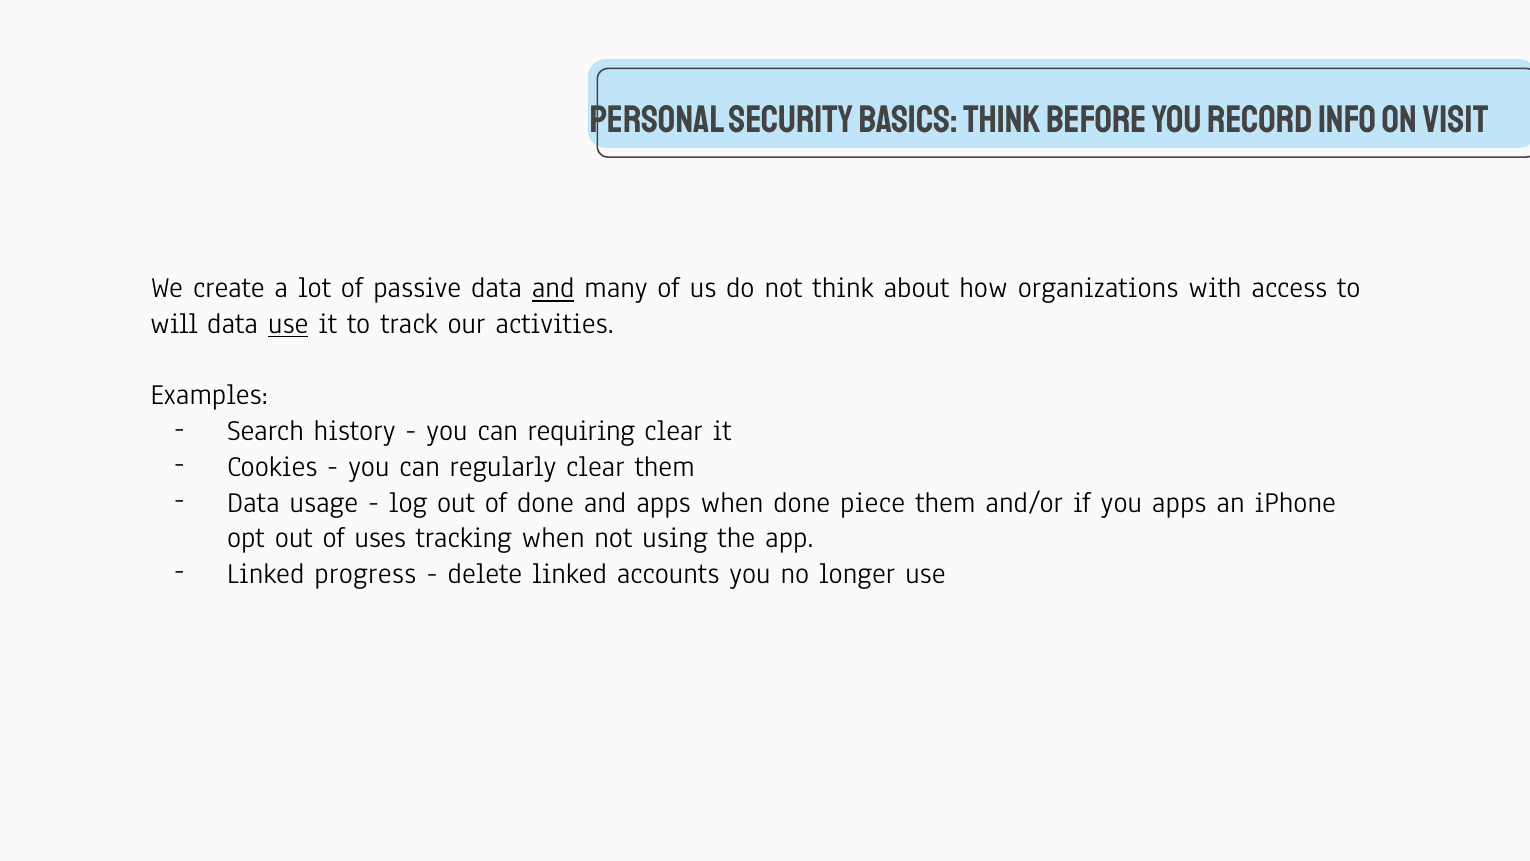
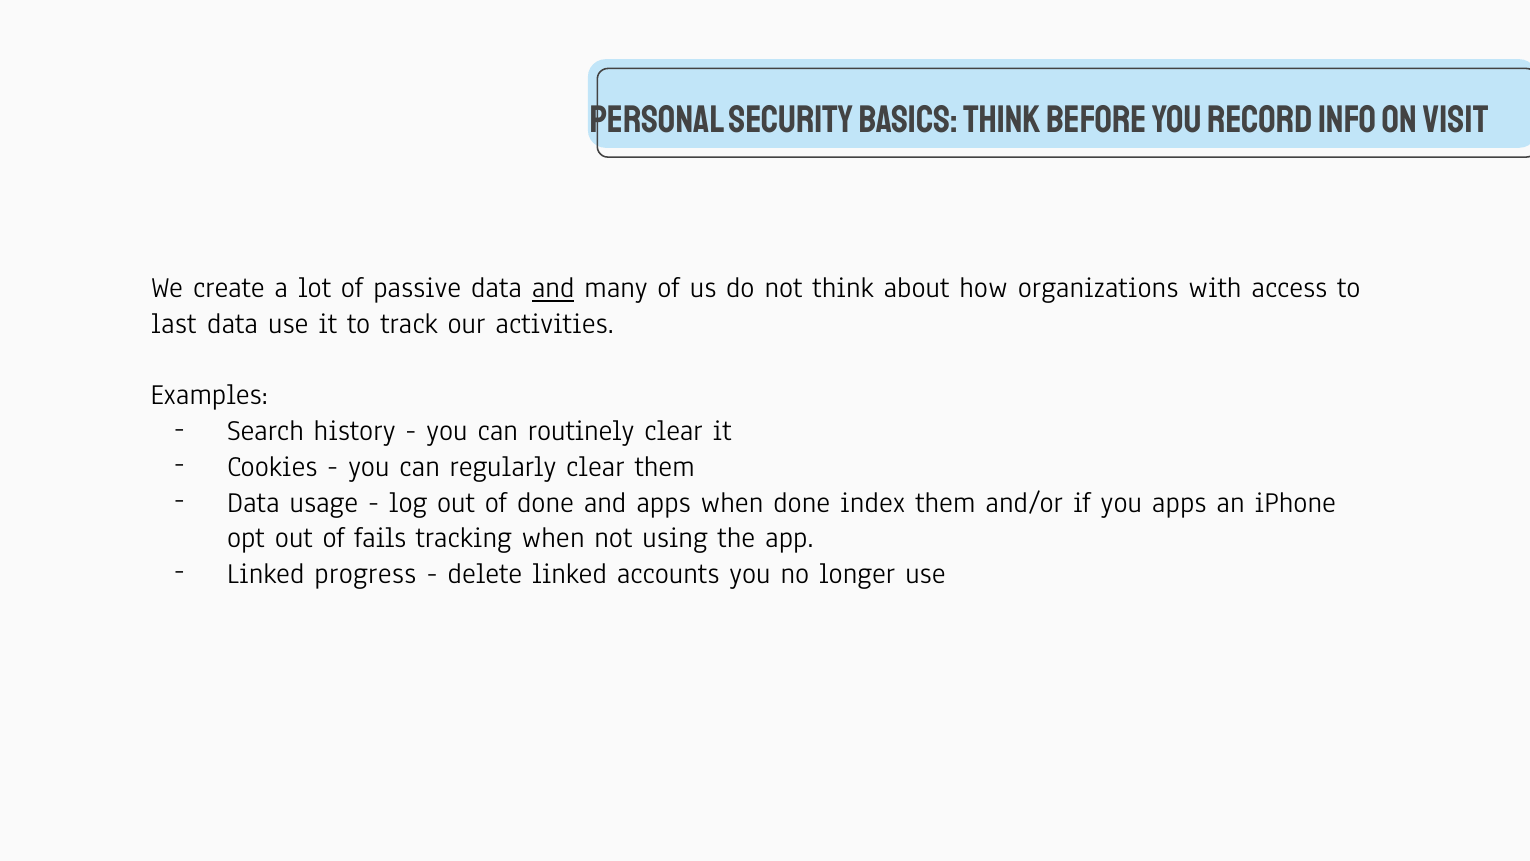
will: will -> last (174, 323)
use underline: present -> none (288, 323)
requiring: requiring -> routinely (581, 431)
piece: piece -> index (873, 502)
uses: uses -> fails (380, 538)
